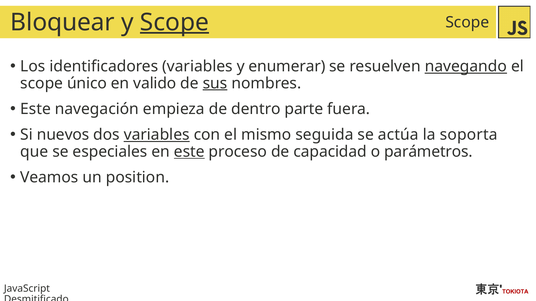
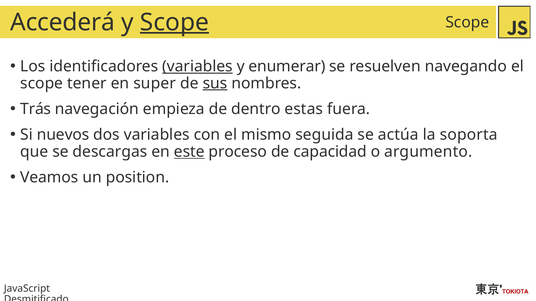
Bloquear: Bloquear -> Accederá (63, 22)
variables underline: none -> present (198, 66)
navegando underline: present -> none (466, 66)
único: único -> tener (87, 83)
valido: valido -> super (155, 83)
Este: Este -> Trás (36, 109)
parte: parte -> estas (304, 109)
variables underline: present -> none (157, 135)
especiales: especiales -> descargas (110, 152)
parámetros: parámetros -> argumento (428, 152)
